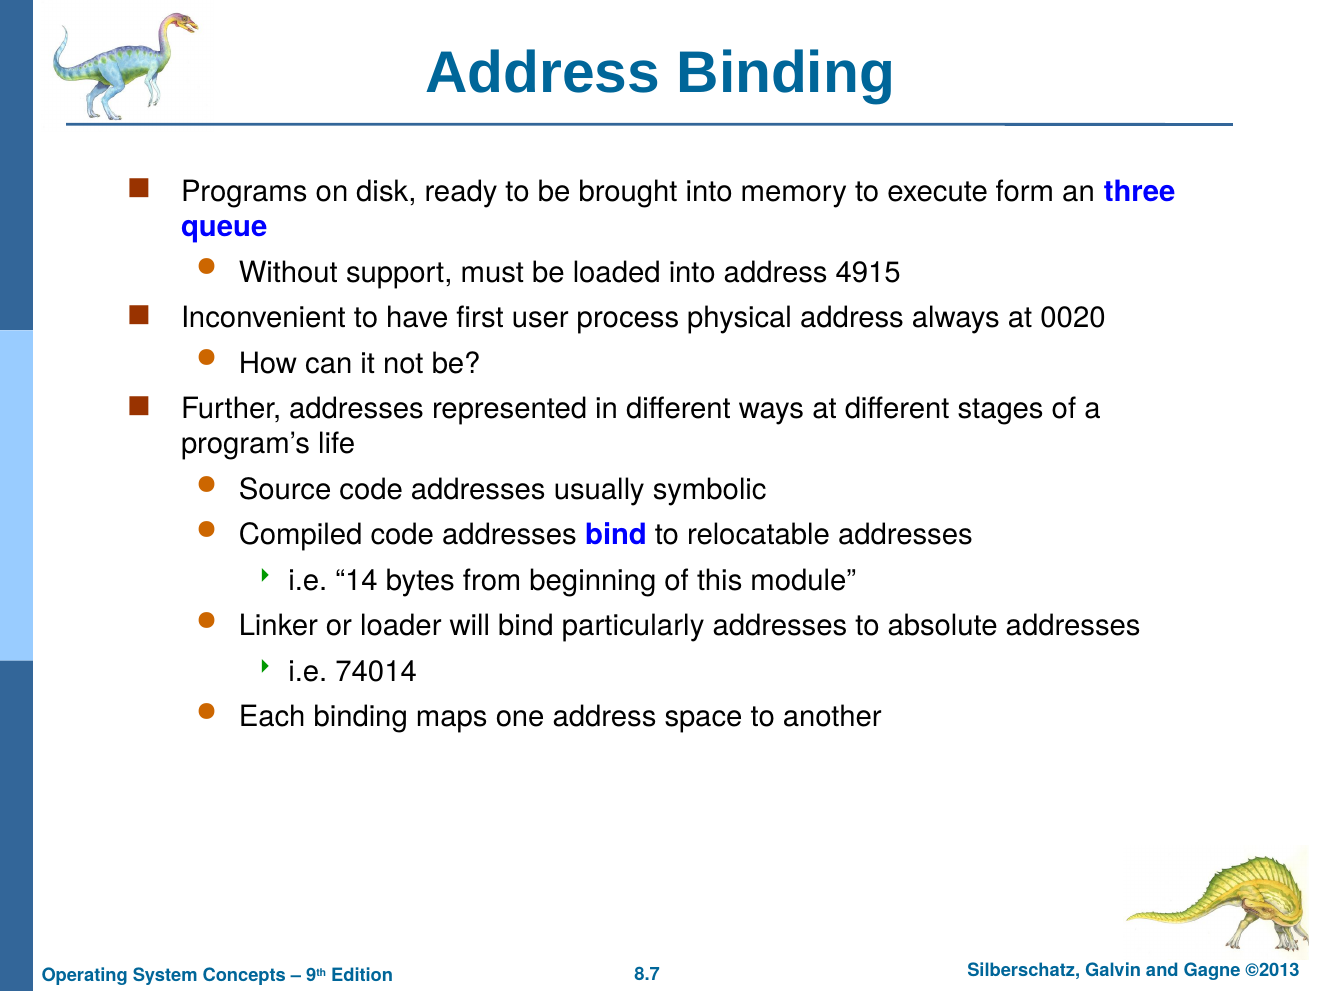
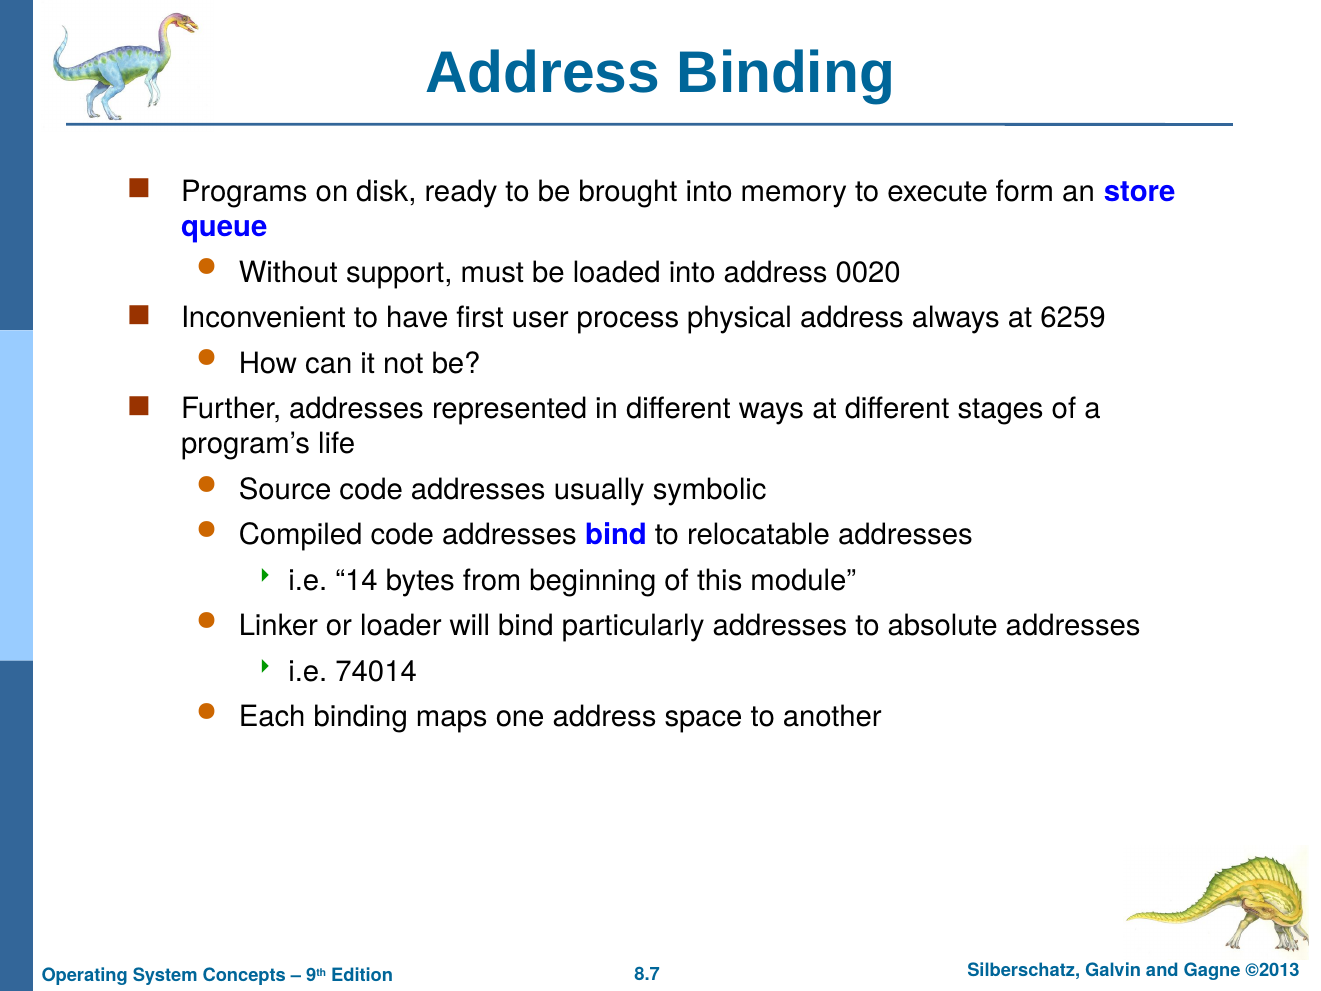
three: three -> store (1140, 192)
4915: 4915 -> 0020 (868, 272)
0020: 0020 -> 6259 (1073, 318)
